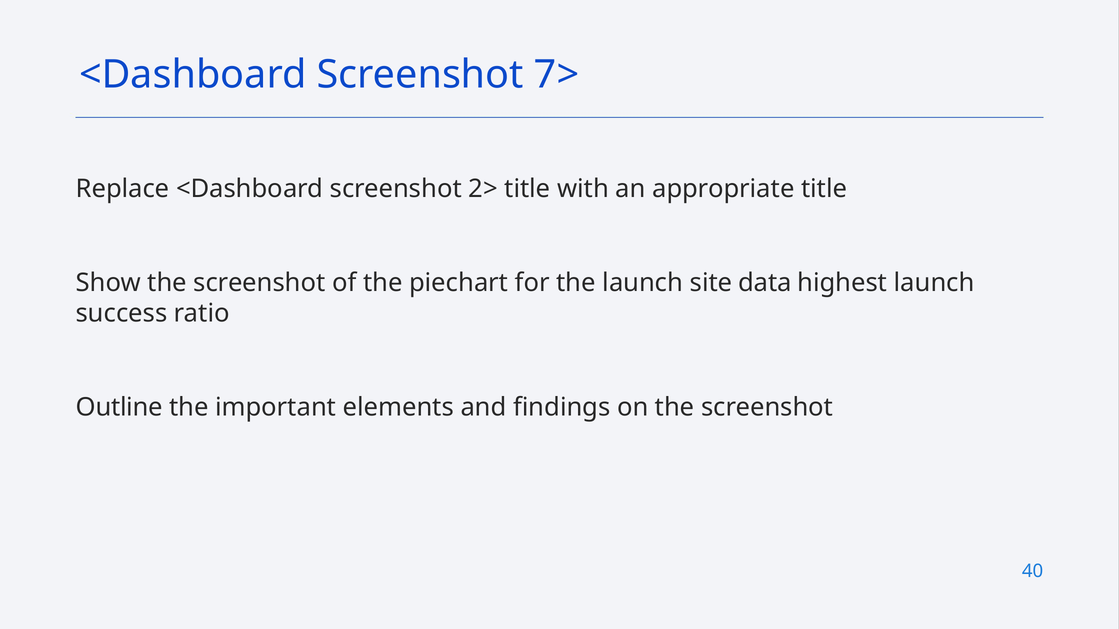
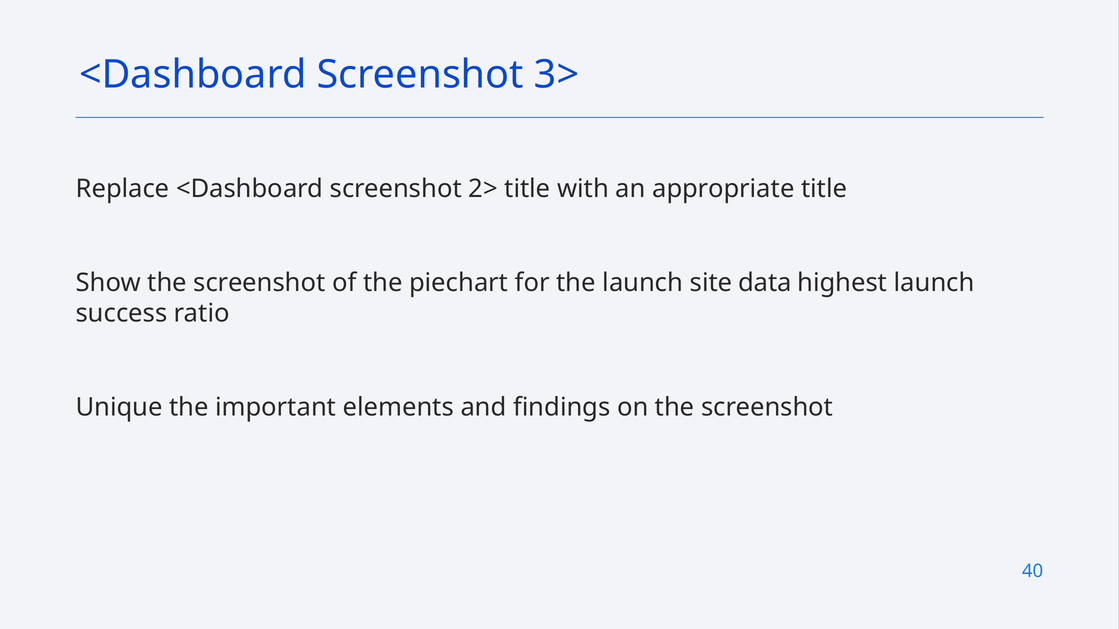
7>: 7> -> 3> (557, 75)
Outline: Outline -> Unique (119, 408)
